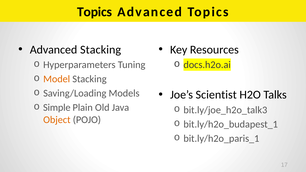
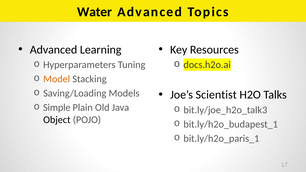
Topics: Topics -> Water (95, 12)
Advanced Stacking: Stacking -> Learning (101, 50)
Object colour: orange -> black (57, 120)
